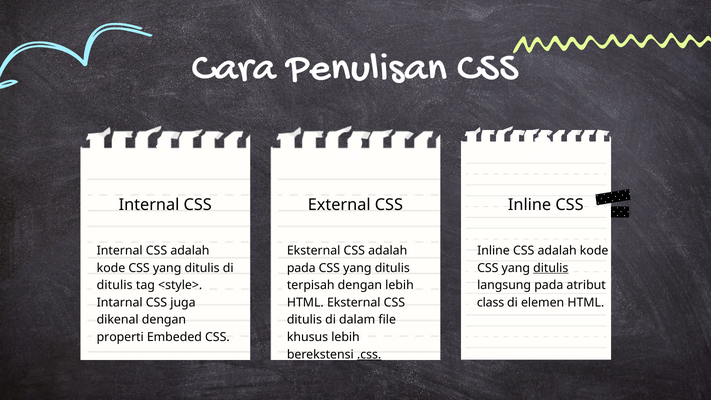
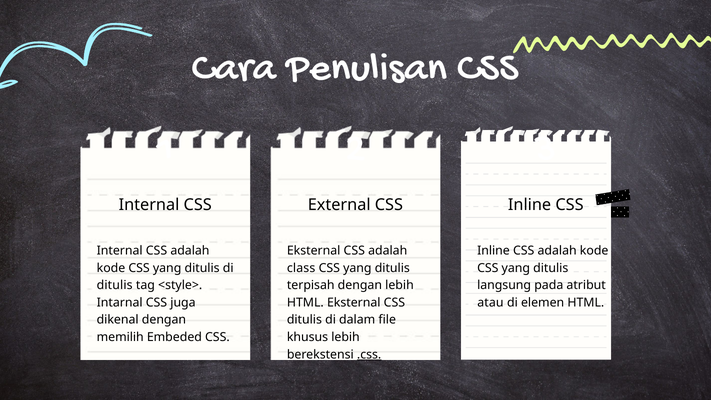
pada: pada -> class (301, 268)
ditulis underline: present -> none (551, 268)
class: class -> atau (490, 303)
properti: properti -> memilih (120, 337)
